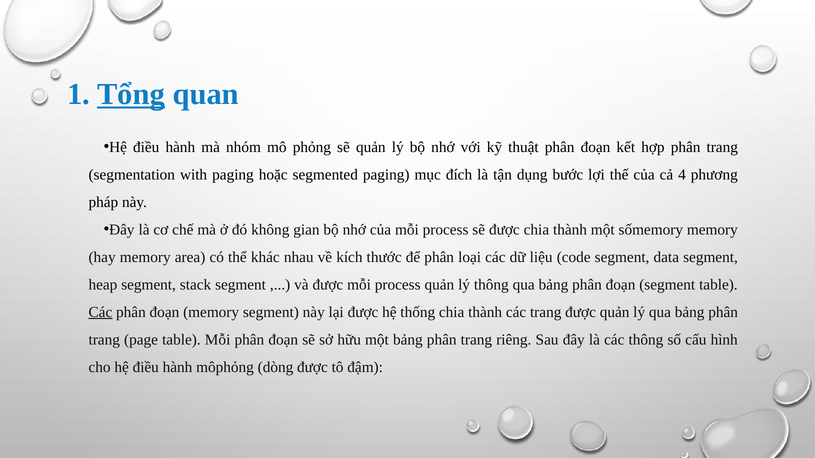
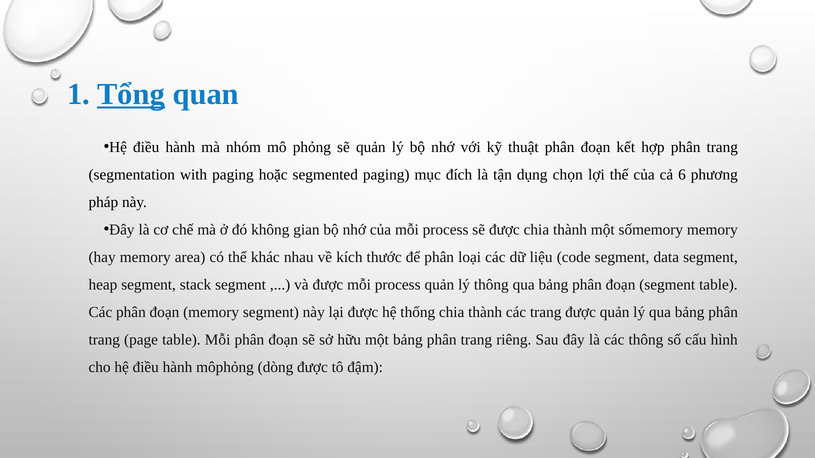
bước: bước -> chọn (568, 175)
4: 4 -> 6 (682, 175)
Các underline: present -> none (100, 312)
